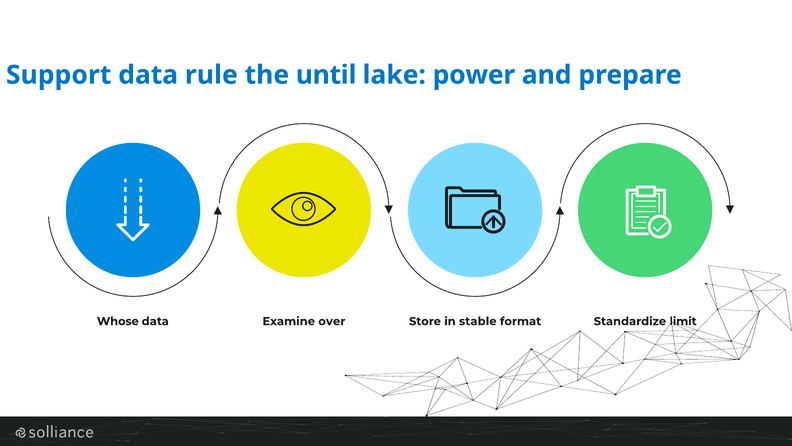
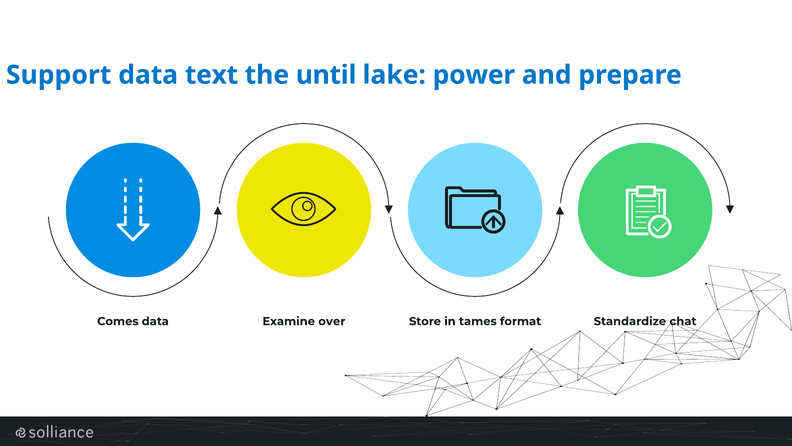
rule: rule -> text (211, 75)
Whose: Whose -> Comes (118, 321)
stable: stable -> tames (478, 321)
limit: limit -> chat (683, 321)
